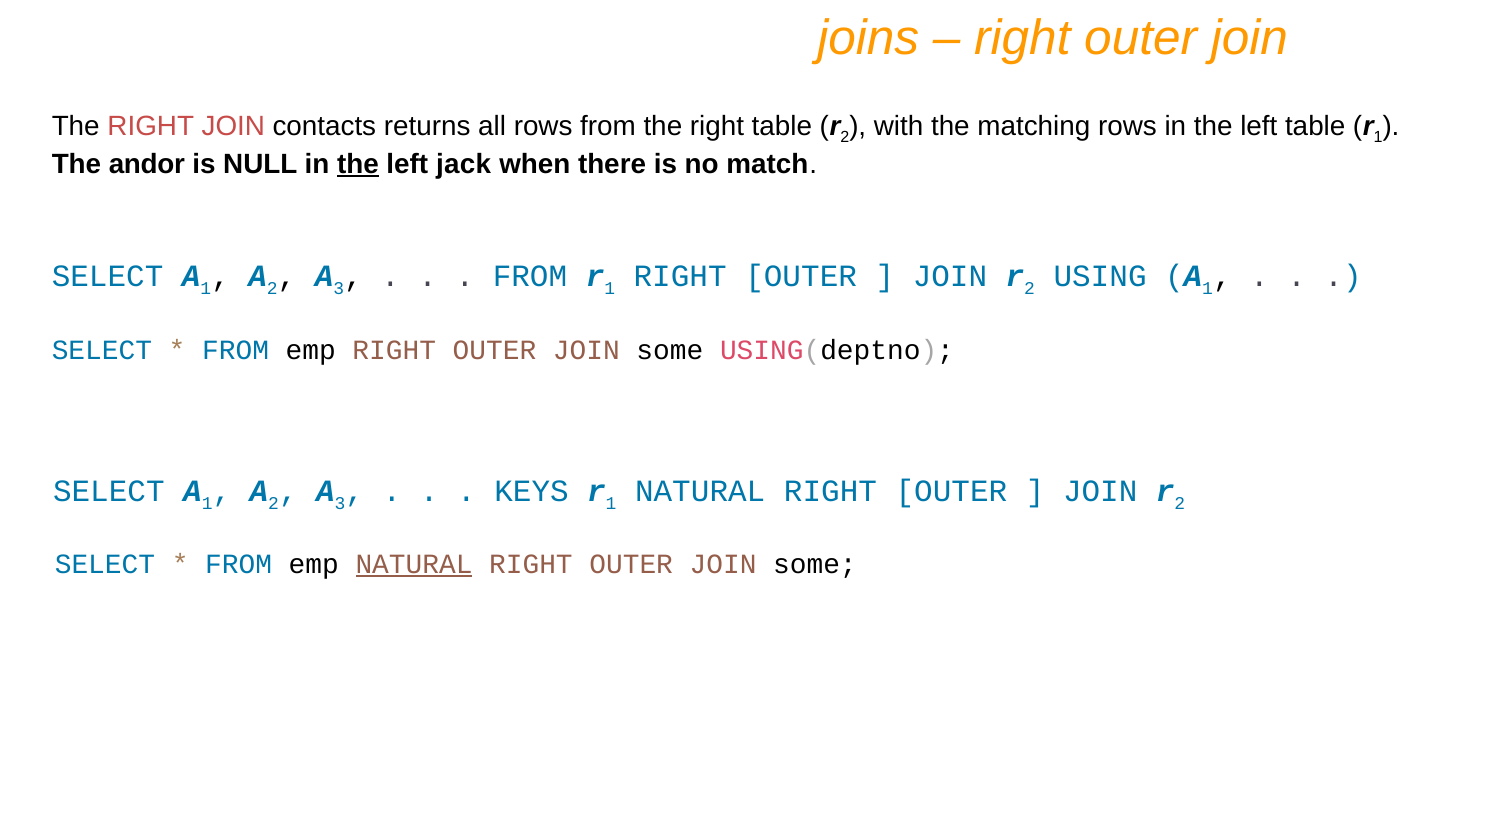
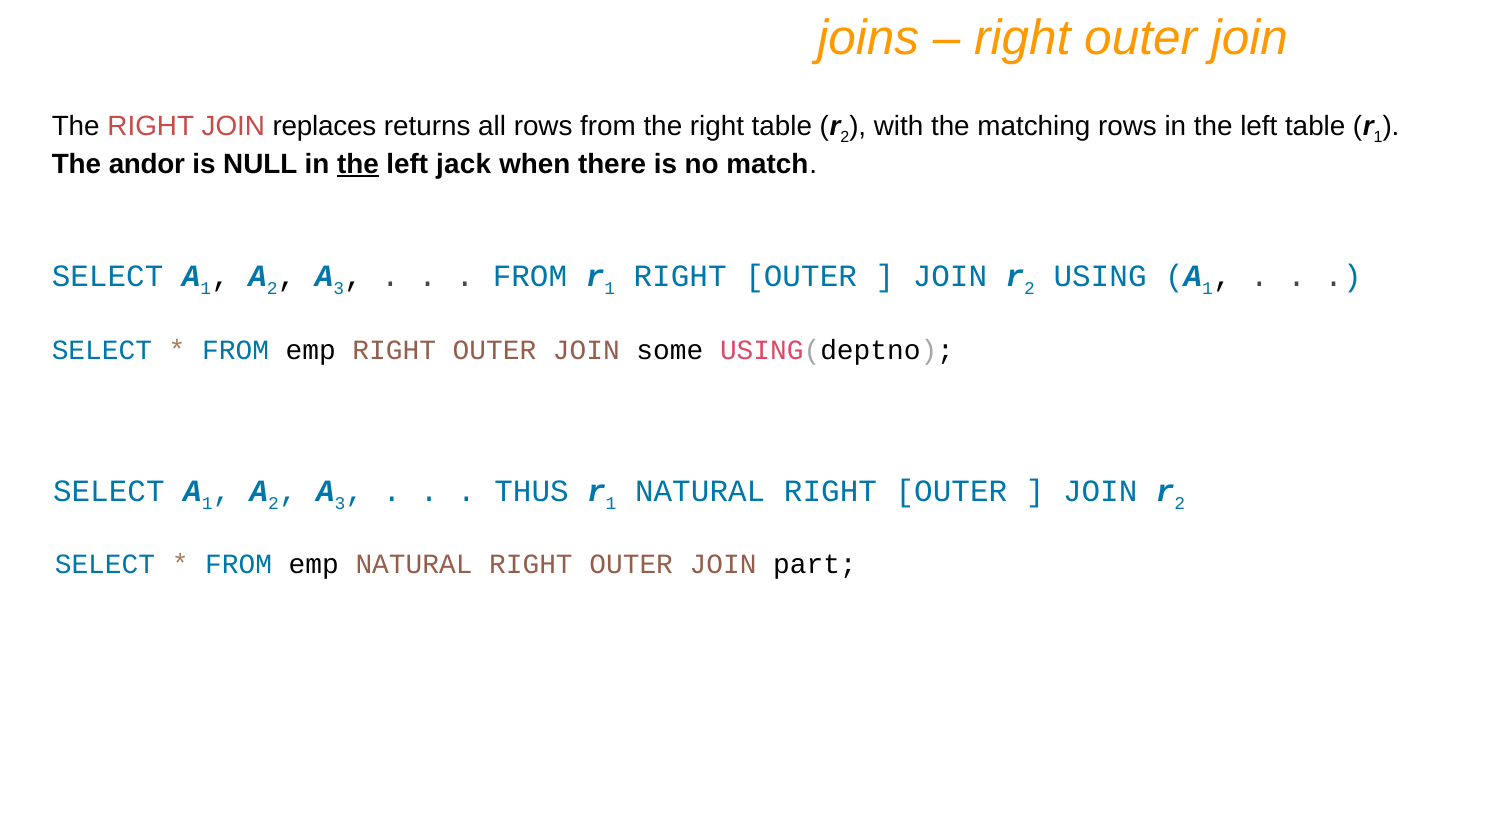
contacts: contacts -> replaces (324, 126)
KEYS: KEYS -> THUS (531, 492)
NATURAL underline: present -> none (414, 565)
some: some -> part (815, 565)
